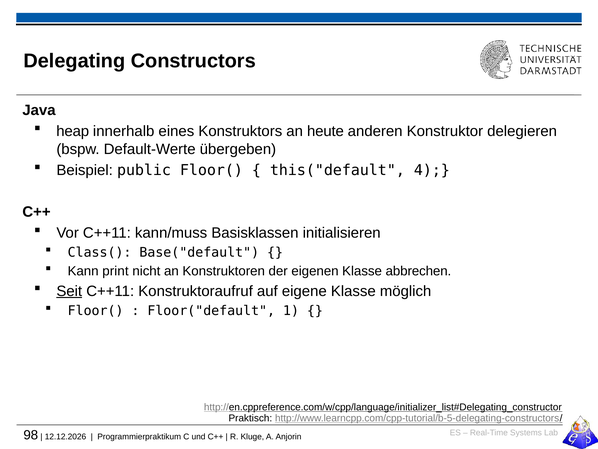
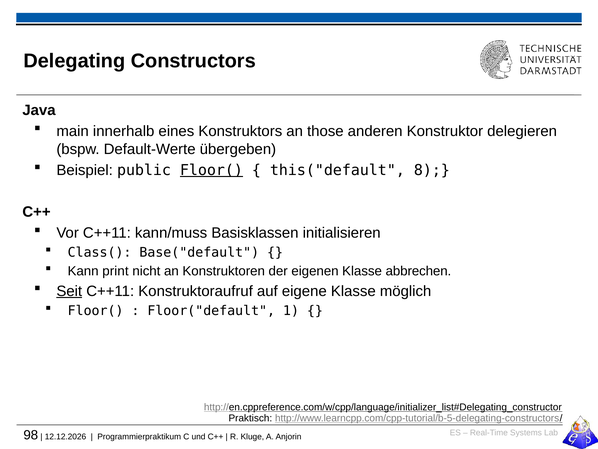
heap: heap -> main (73, 131)
heute: heute -> those (325, 131)
Floor( underline: none -> present (211, 170)
4: 4 -> 8 (432, 170)
